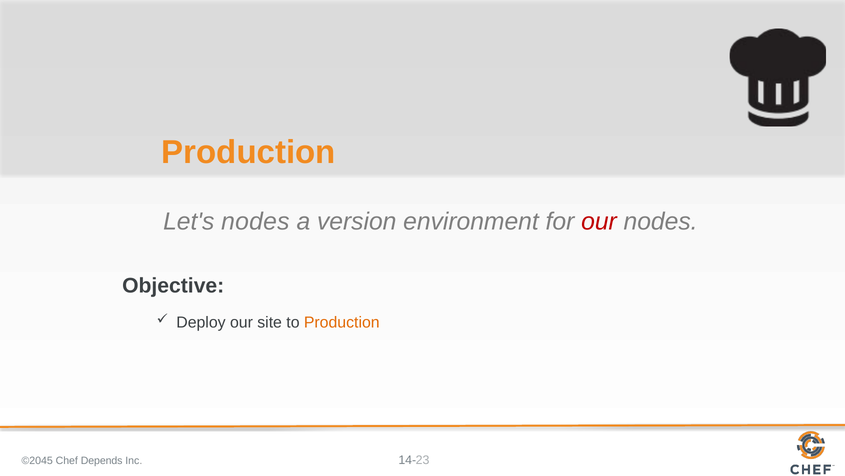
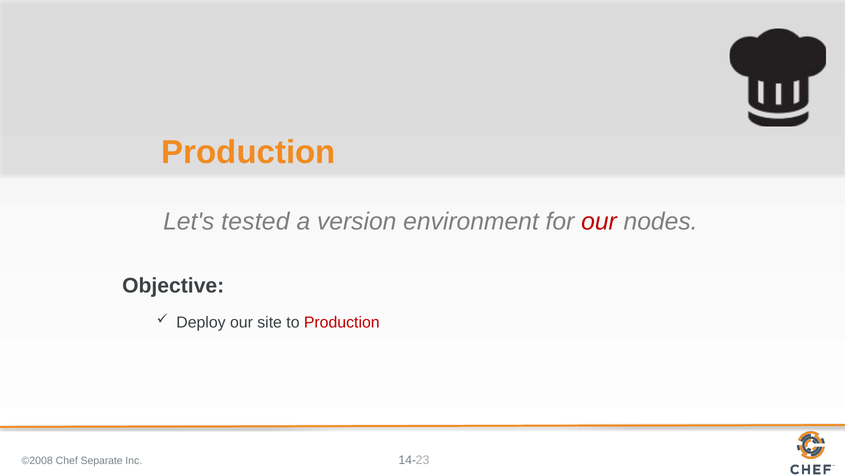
Let's nodes: nodes -> tested (255, 221)
Production colour: orange -> red (342, 322)
©2045: ©2045 -> ©2008 (37, 460)
Depends: Depends -> Separate (102, 460)
